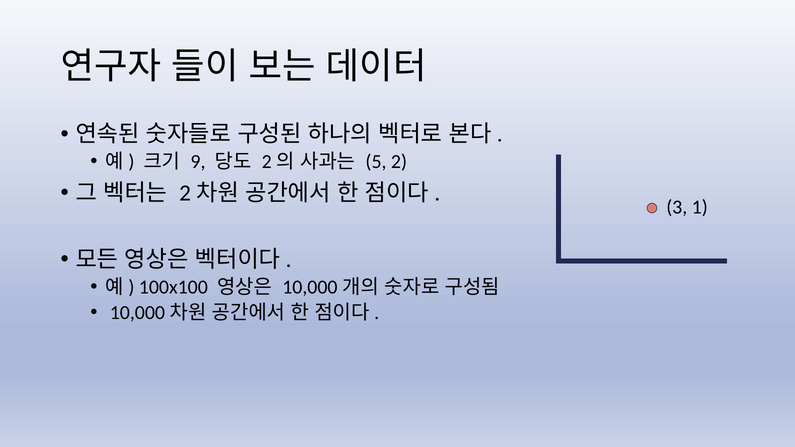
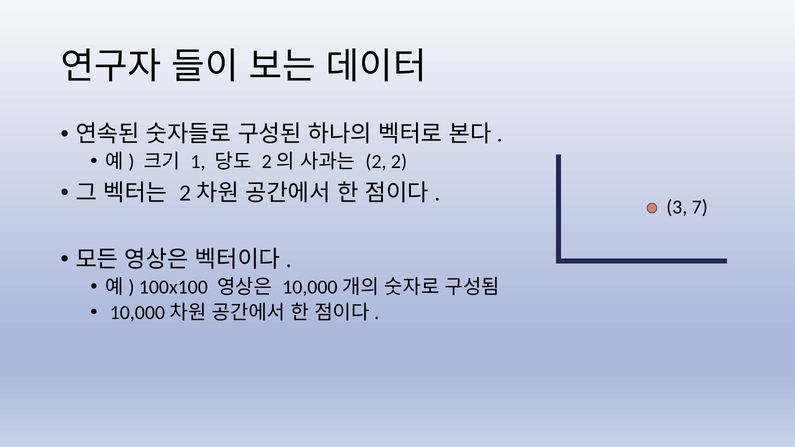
9: 9 -> 1 (198, 162)
5: 5 -> 2 (376, 162)
1: 1 -> 7 (700, 207)
